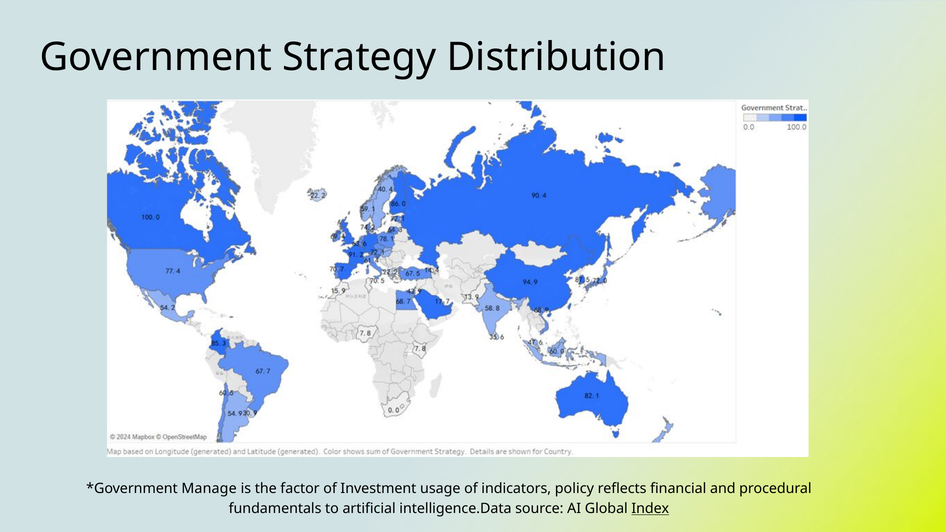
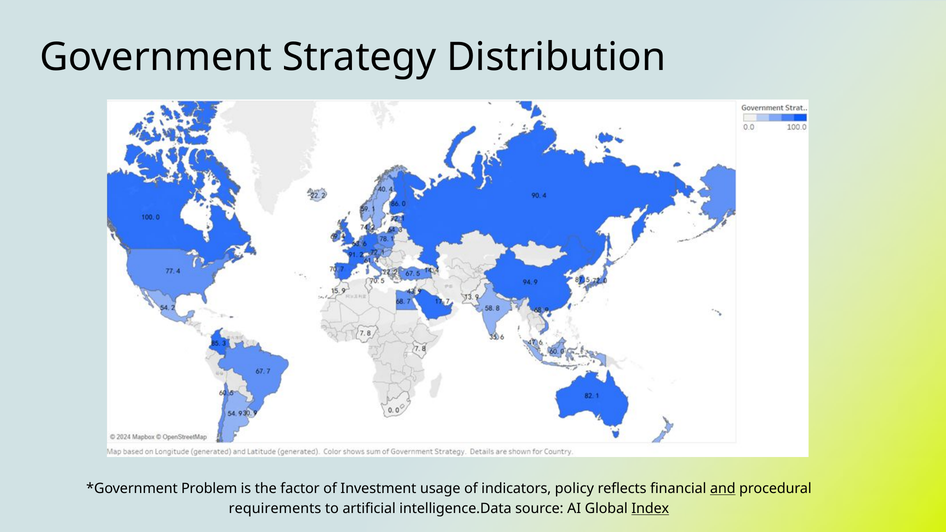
Manage: Manage -> Problem (209, 489)
and underline: none -> present (723, 489)
fundamentals: fundamentals -> requirements (275, 509)
